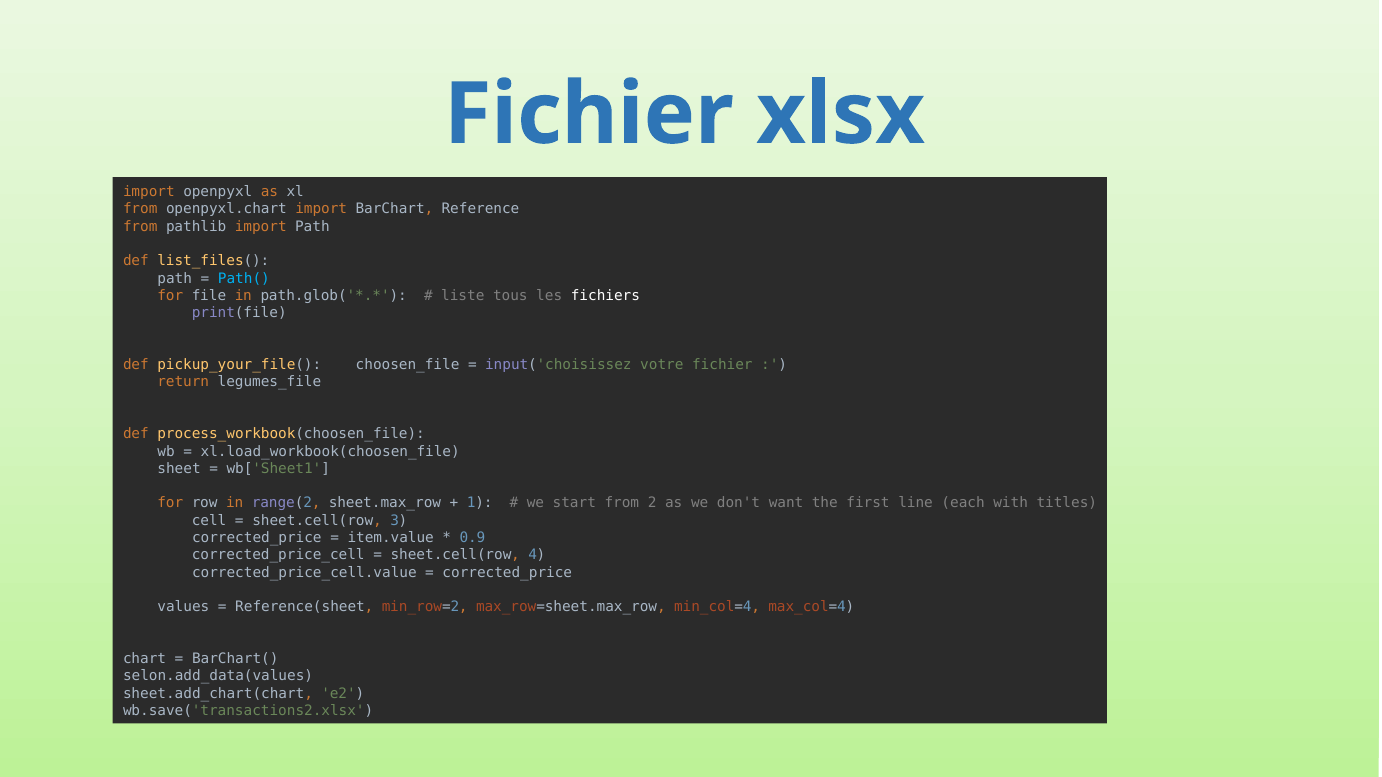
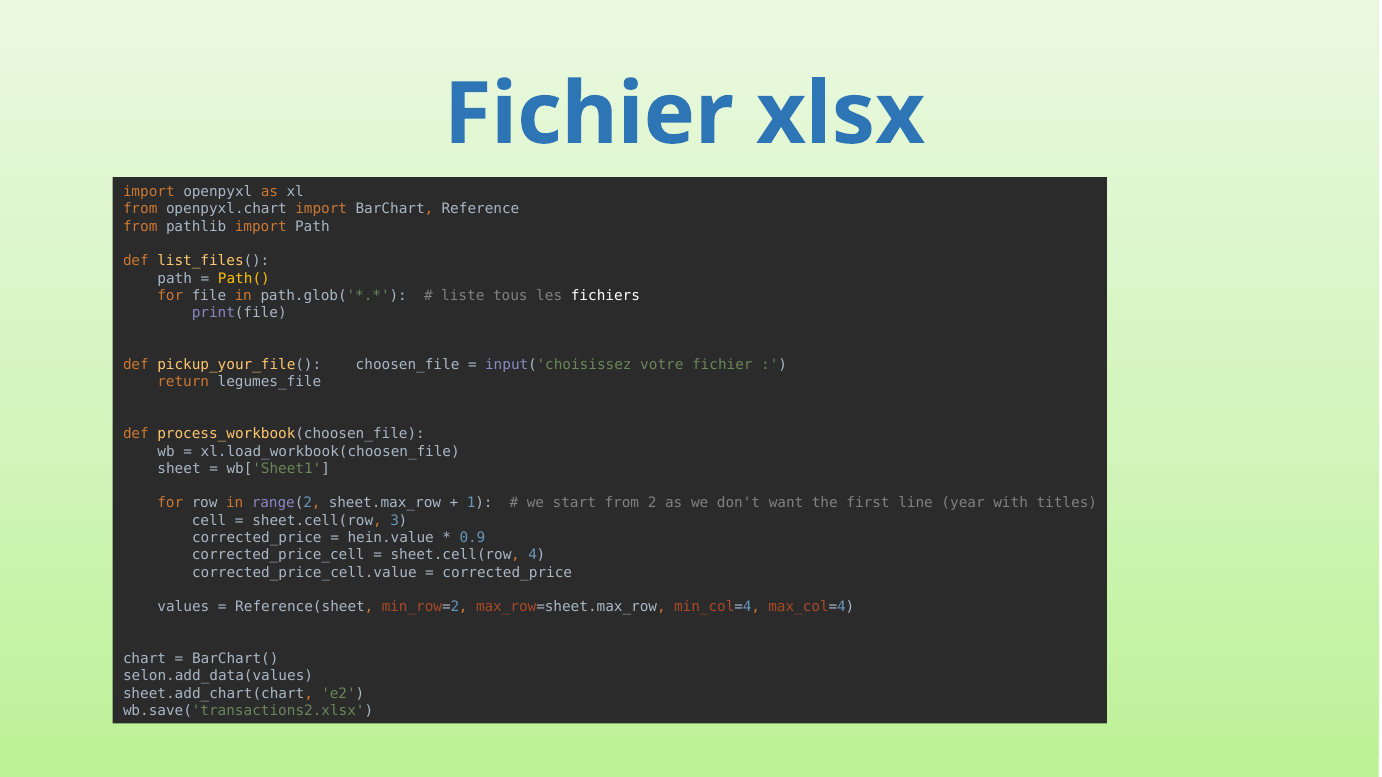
Path( colour: light blue -> yellow (244, 278)
each: each -> year (963, 503)
item.value: item.value -> hein.value (391, 538)
